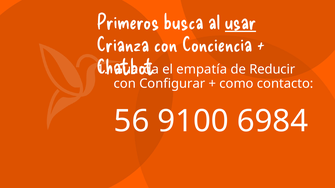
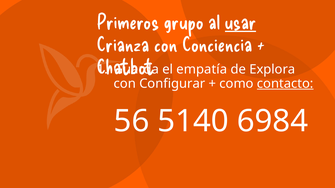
busca: busca -> grupo (184, 22)
Reducir: Reducir -> Explora (272, 70)
contacto underline: none -> present (285, 84)
9100: 9100 -> 5140 (193, 122)
